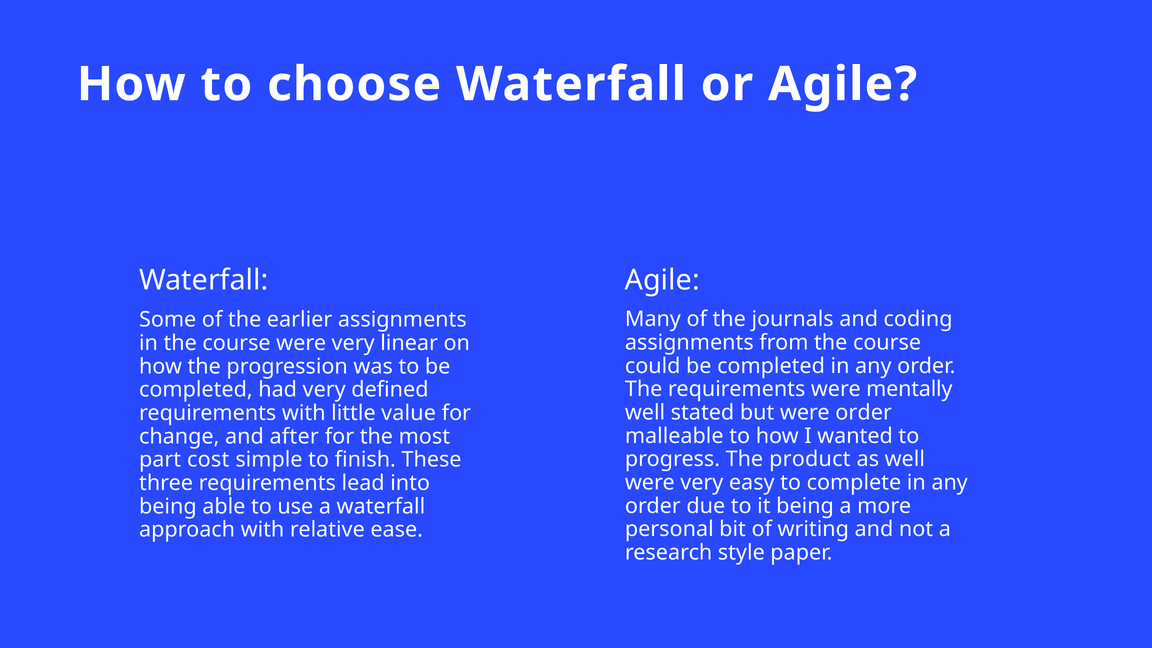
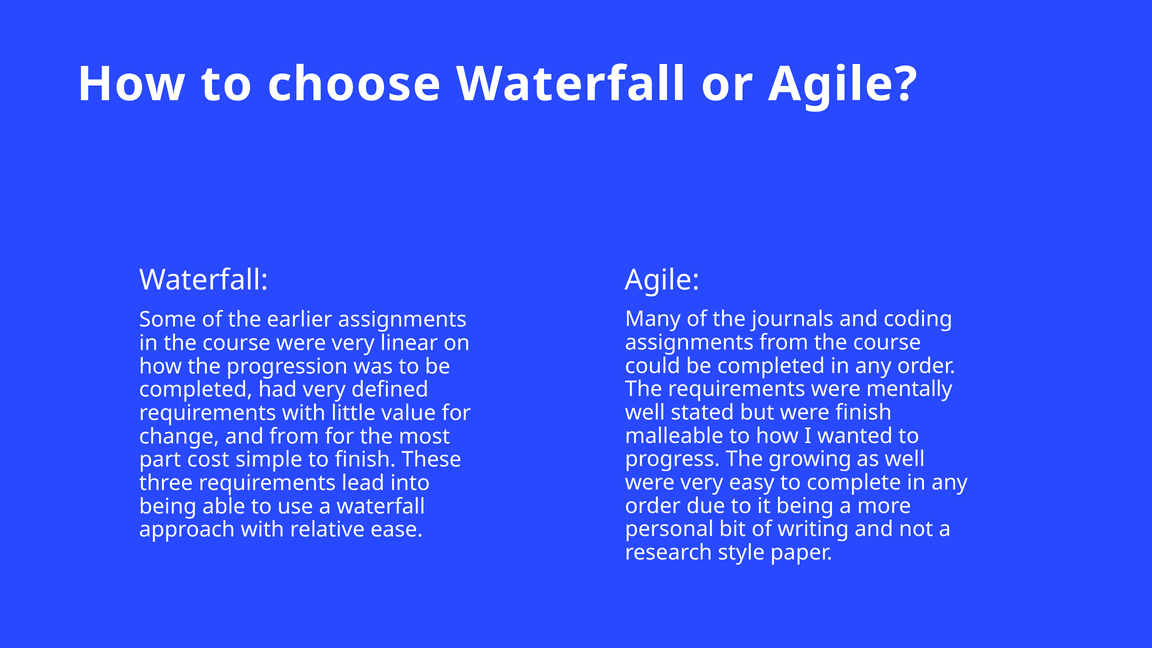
were order: order -> finish (864, 413)
and after: after -> from (294, 436)
product: product -> growing (810, 459)
